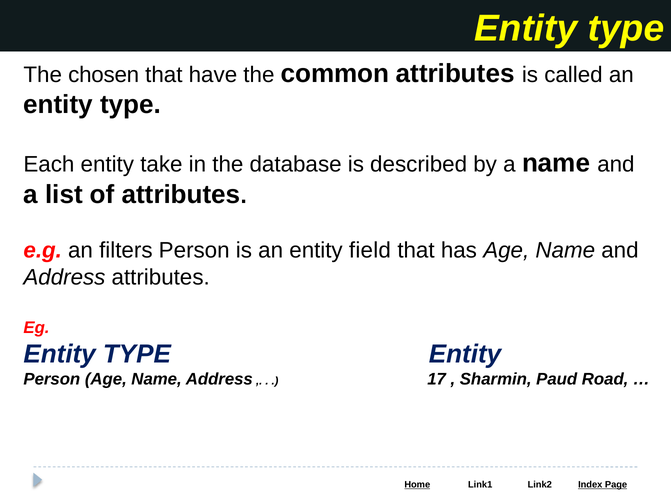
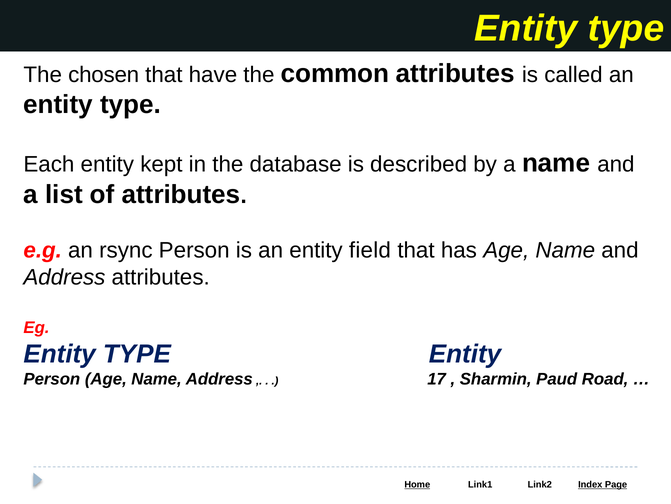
take: take -> kept (161, 164)
filters: filters -> rsync (126, 250)
